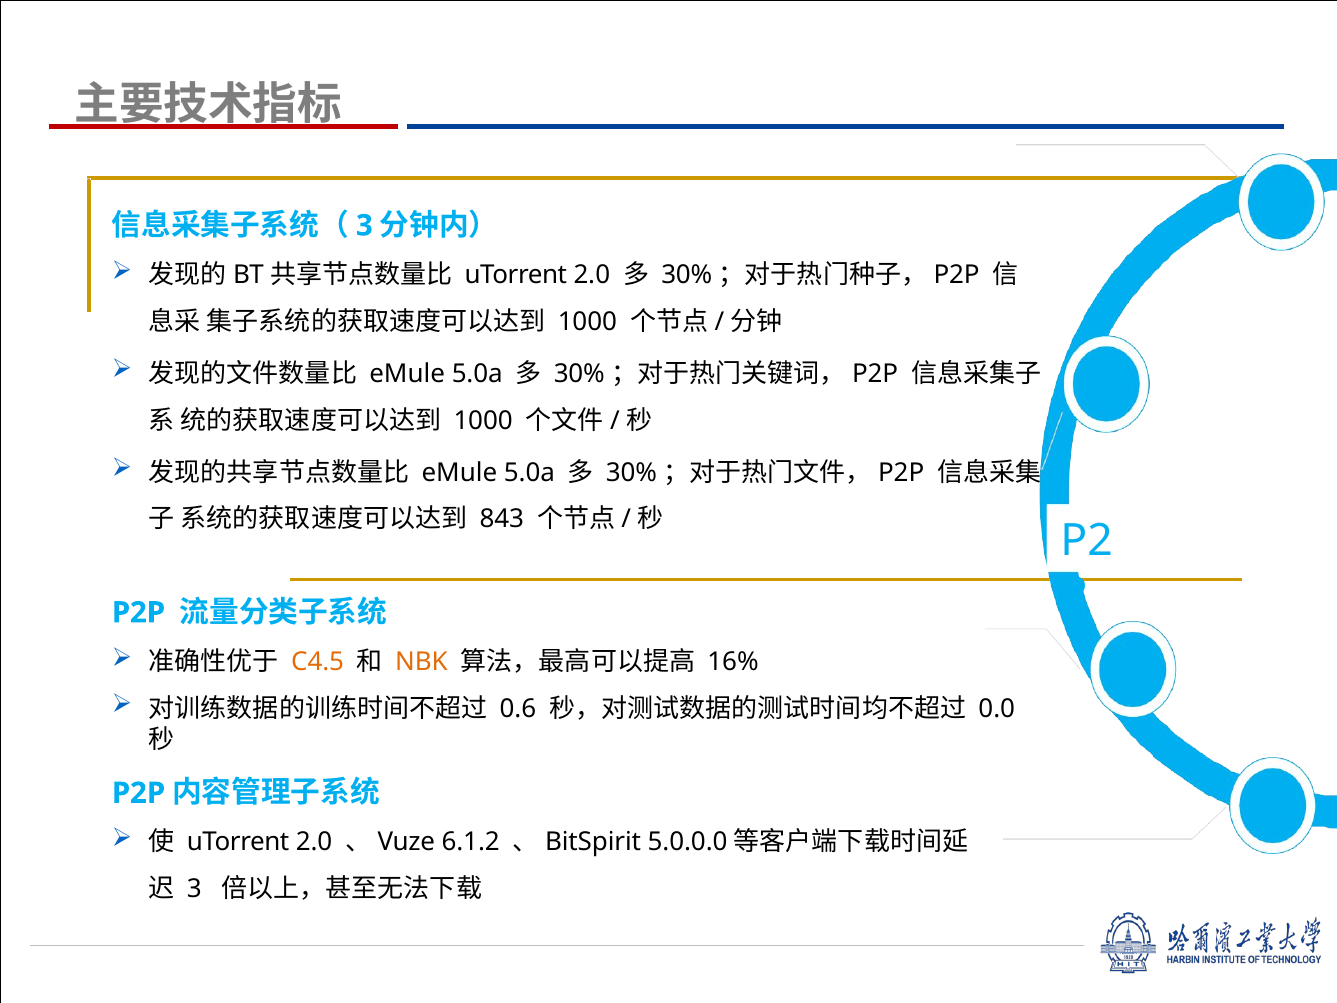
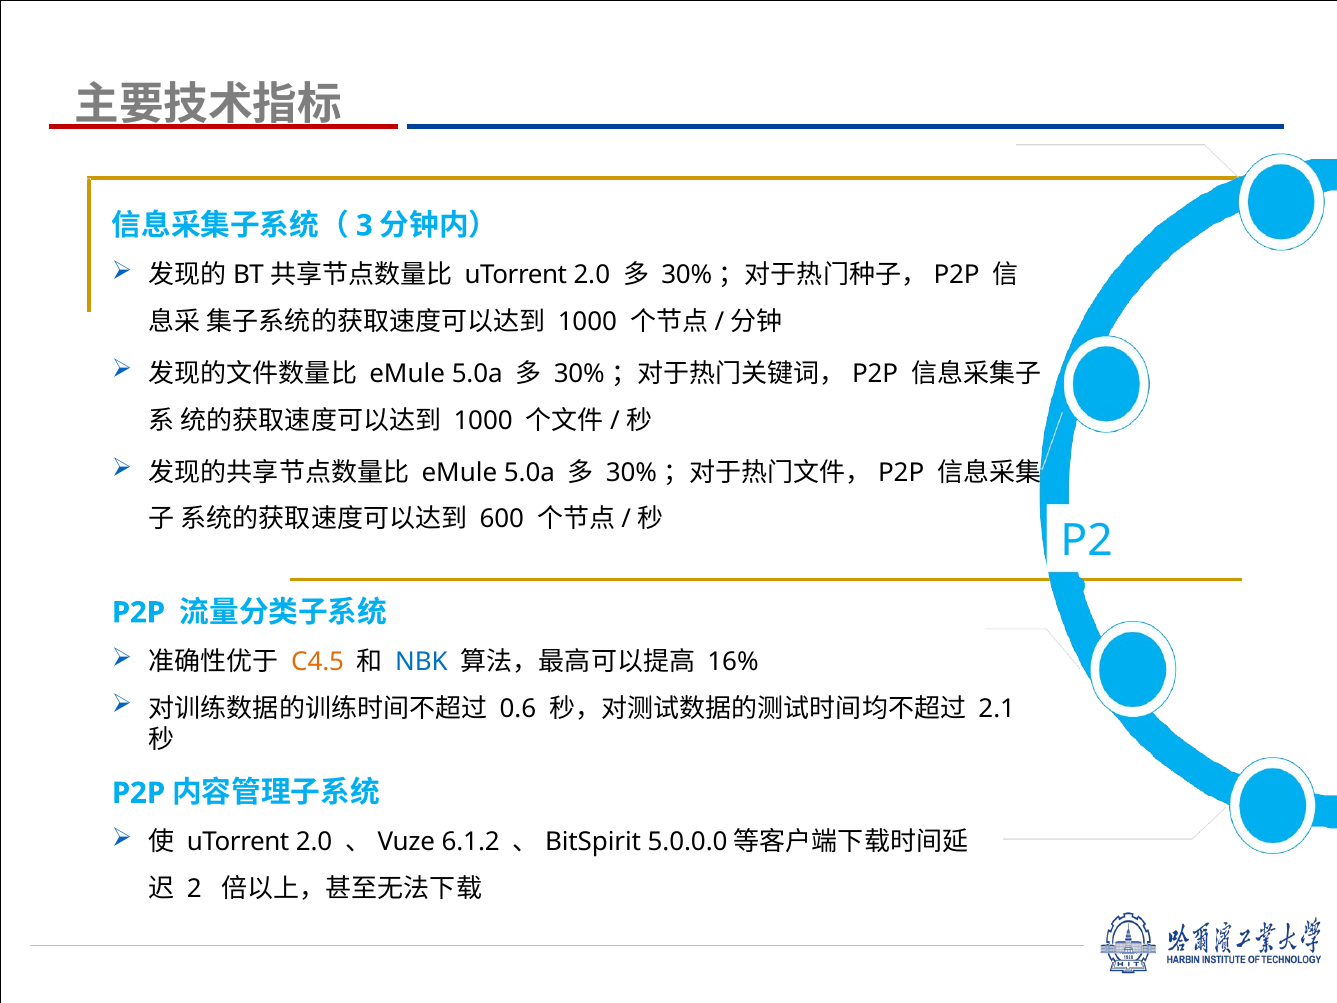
843: 843 -> 600 (502, 519)
NBK colour: orange -> blue (421, 662)
0.0: 0.0 -> 2.1 (997, 708)
3: 3 -> 2 (194, 889)
